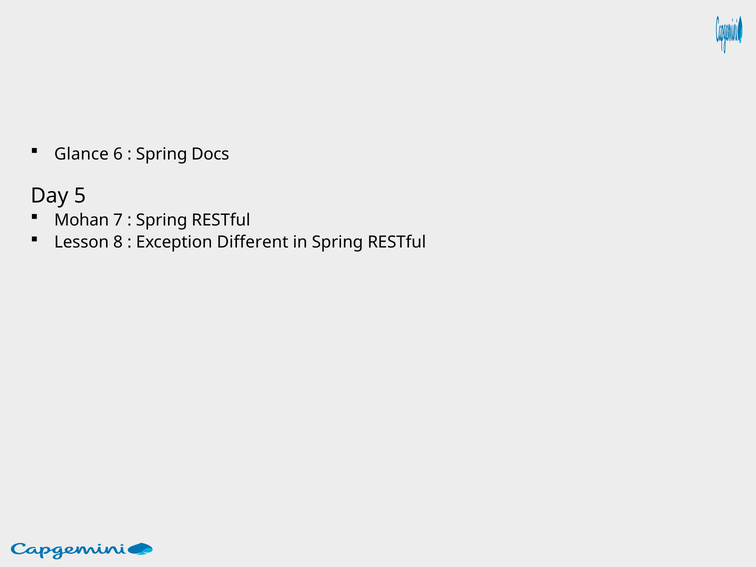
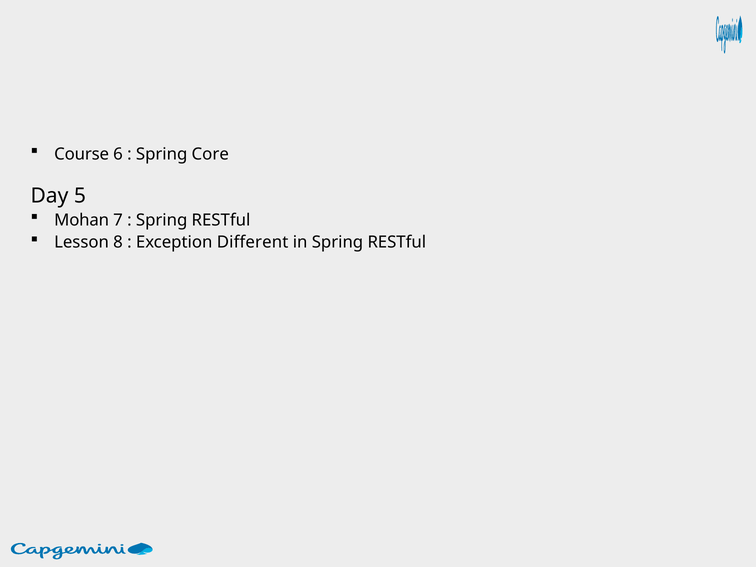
Glance: Glance -> Course (82, 154)
Docs: Docs -> Core (210, 154)
